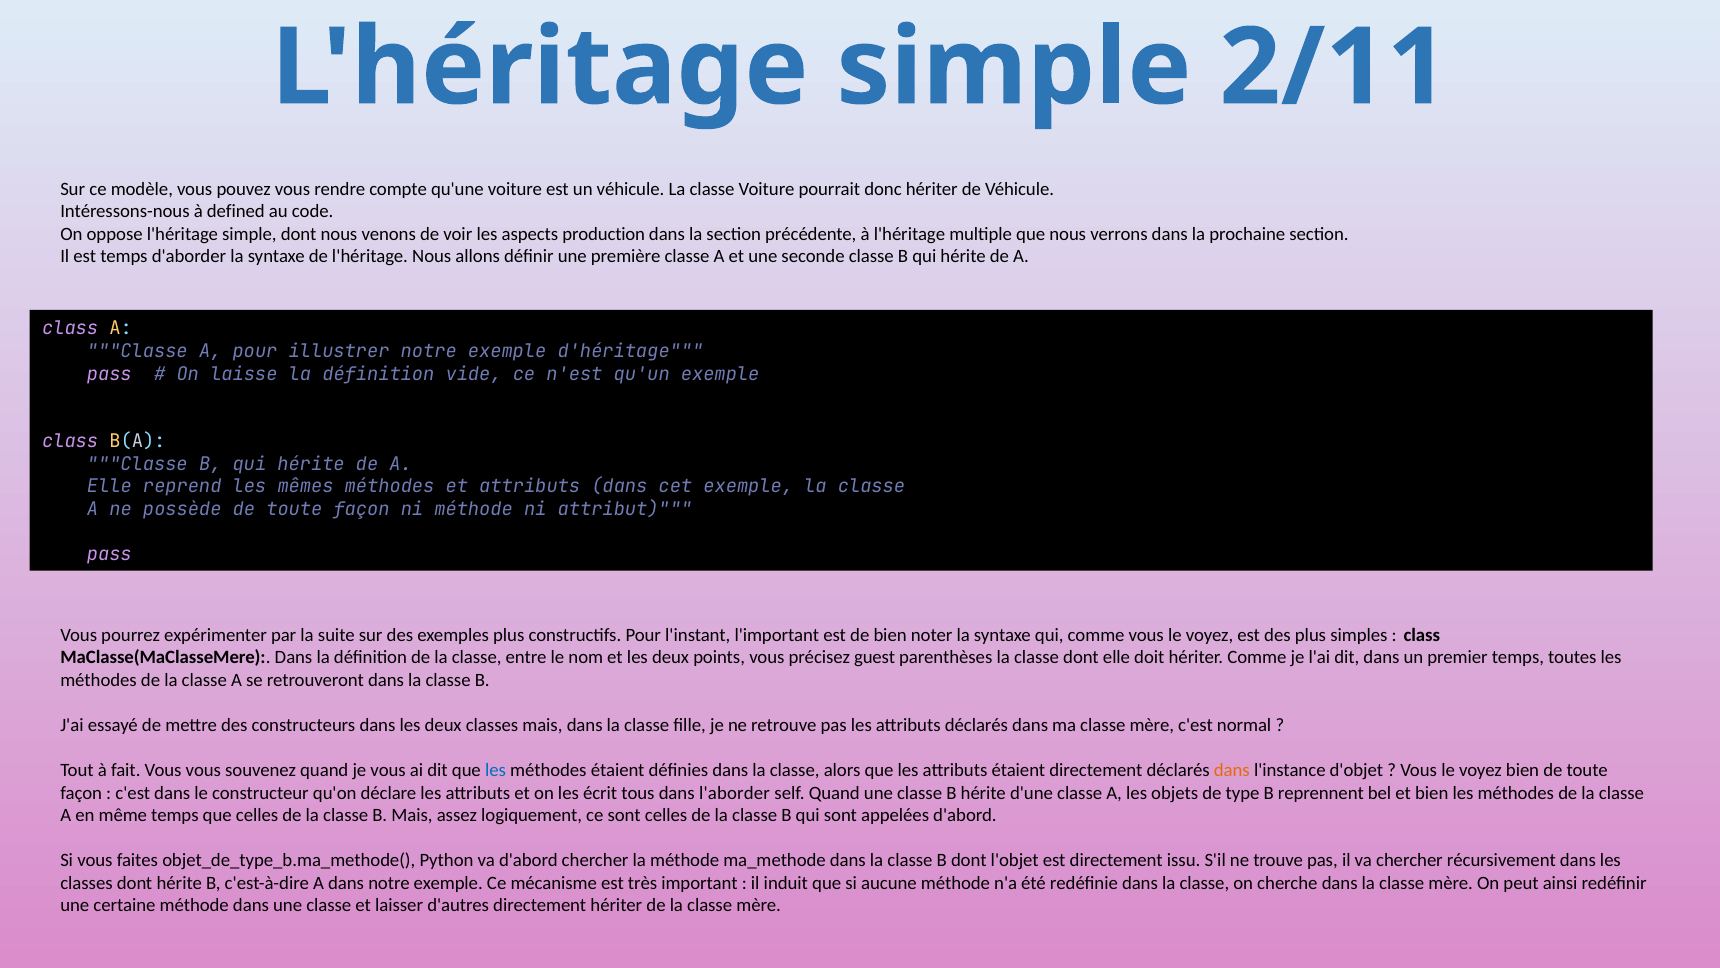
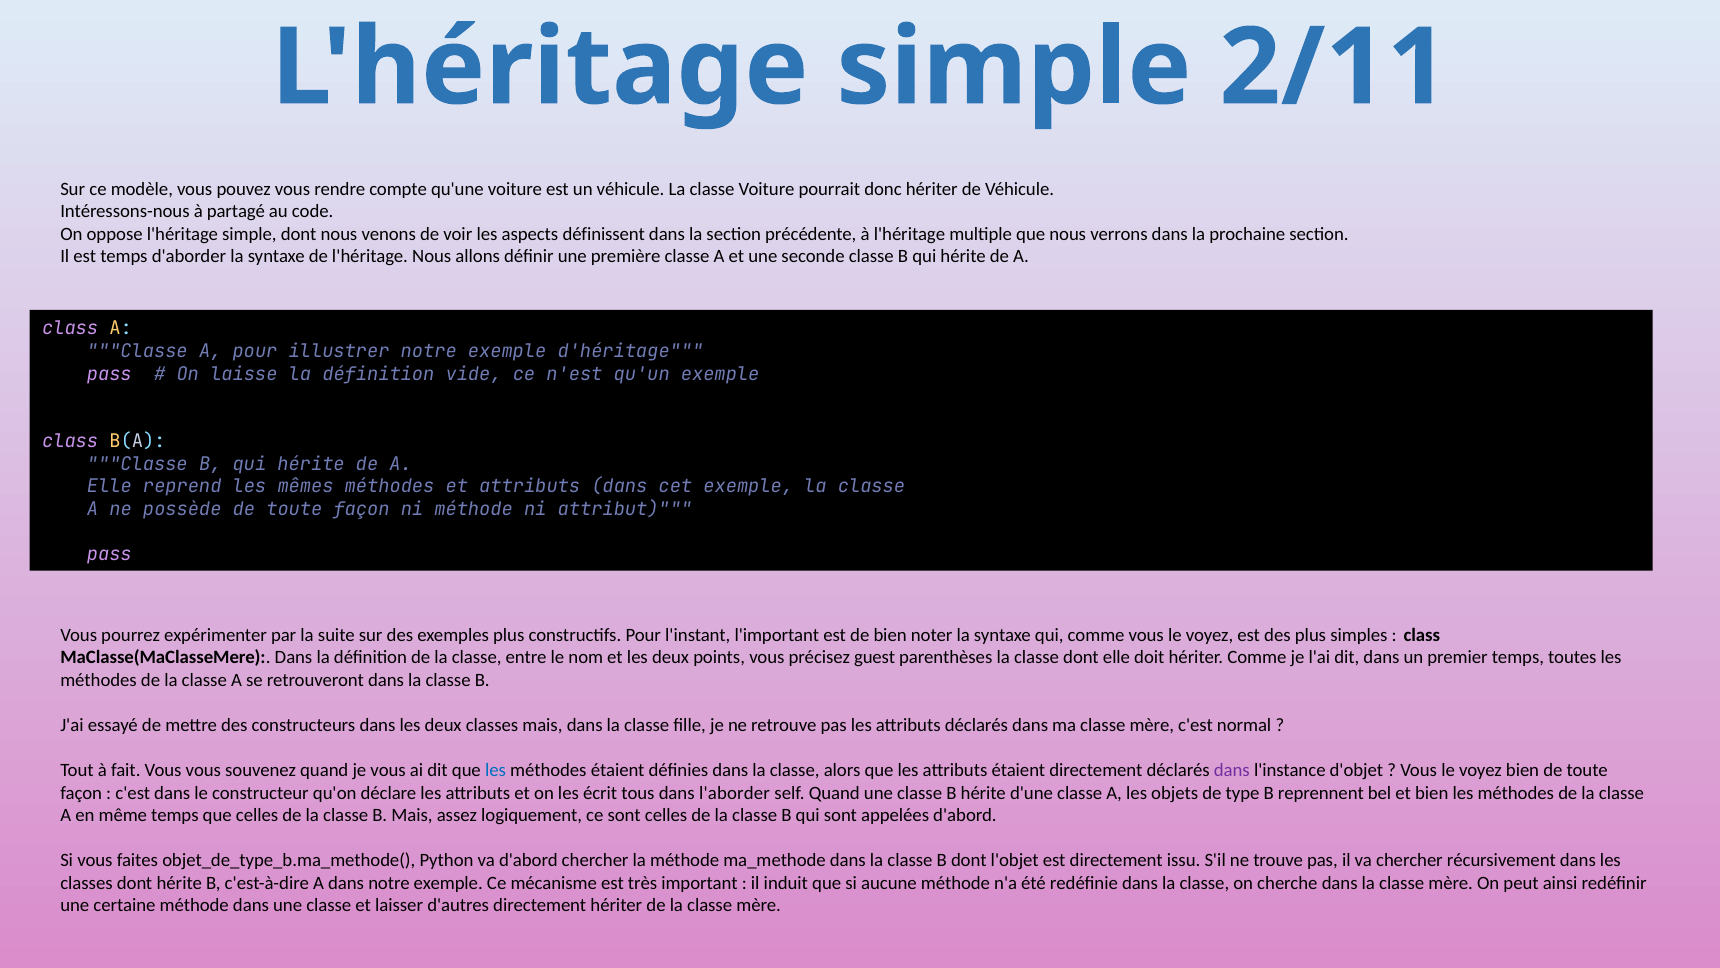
defined: defined -> partagé (236, 211)
production: production -> définissent (604, 234)
dans colour: orange -> purple (1232, 770)
